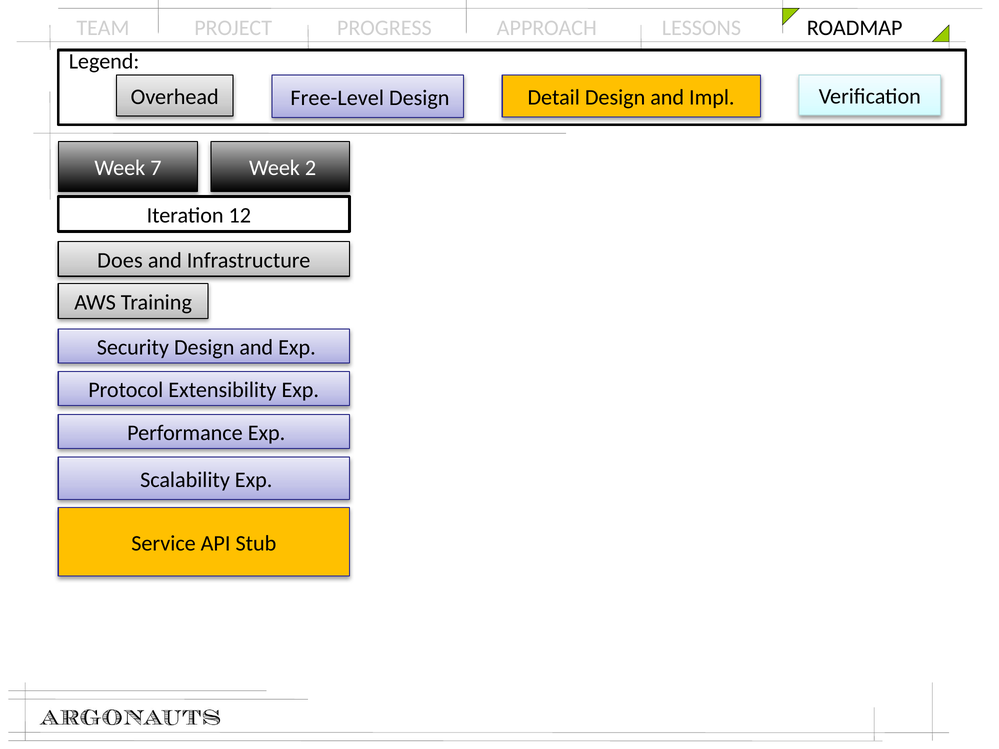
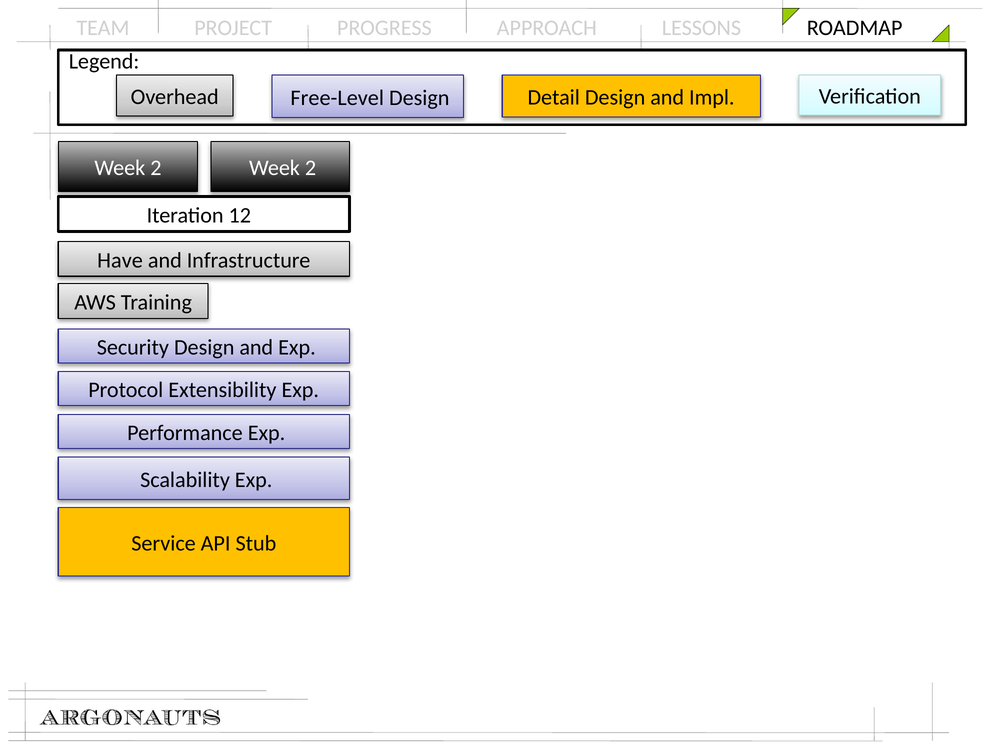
7: 7 -> 2 (156, 168)
Does: Does -> Have (120, 260)
